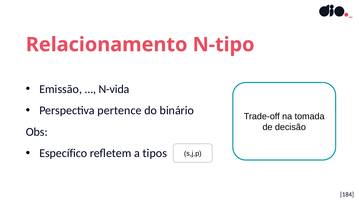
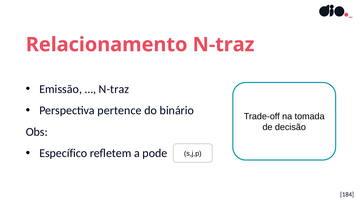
Relacionamento N-tipo: N-tipo -> N-traz (224, 45)
N-vida: N-vida -> N-traz (114, 89)
tipos: tipos -> pode (155, 153)
